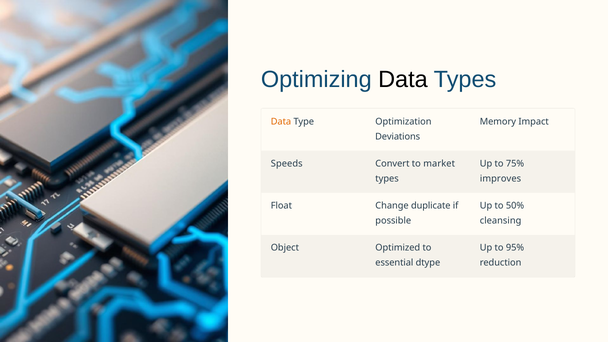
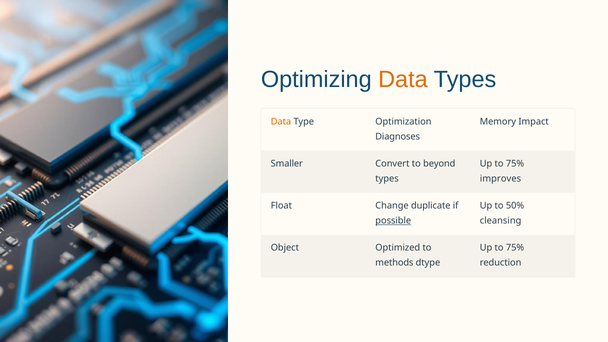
Data colour: black -> orange (403, 80)
Deviations: Deviations -> Diagnoses (398, 137)
Speeds: Speeds -> Smaller (287, 164)
market: market -> beyond (439, 164)
possible underline: none -> present (393, 221)
95%: 95% -> 75% (515, 248)
essential: essential -> methods (394, 263)
